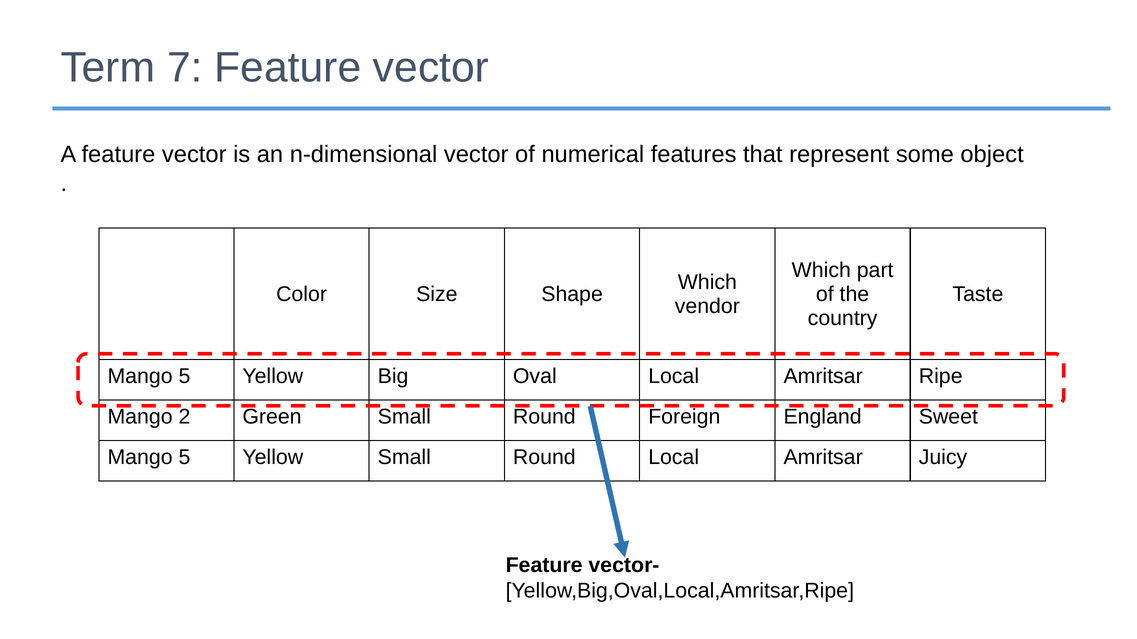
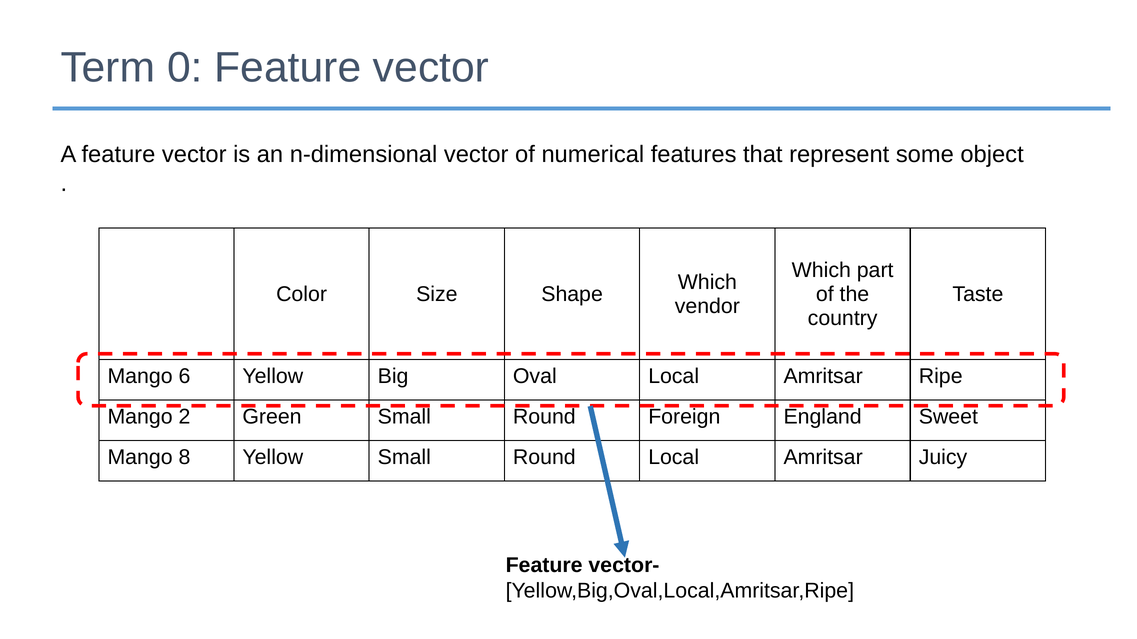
7: 7 -> 0 (185, 68)
5: 5 -> 6 (184, 376)
5: 5 -> 8 (184, 458)
